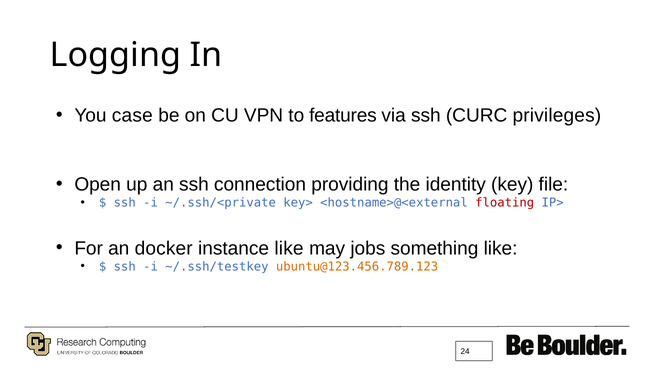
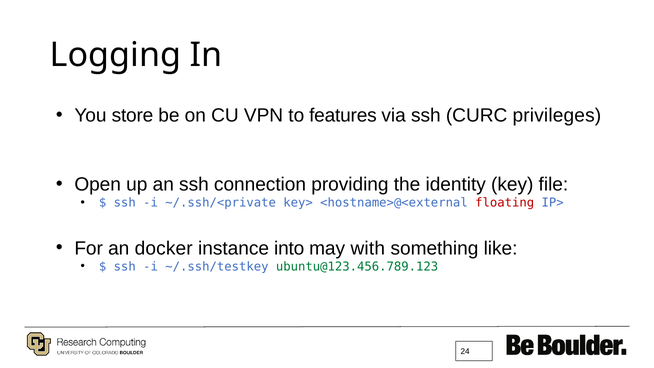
case: case -> store (132, 115)
instance like: like -> into (289, 248)
jobs: jobs -> with (368, 248)
ubuntu@123.456.789.123 colour: orange -> green (357, 266)
